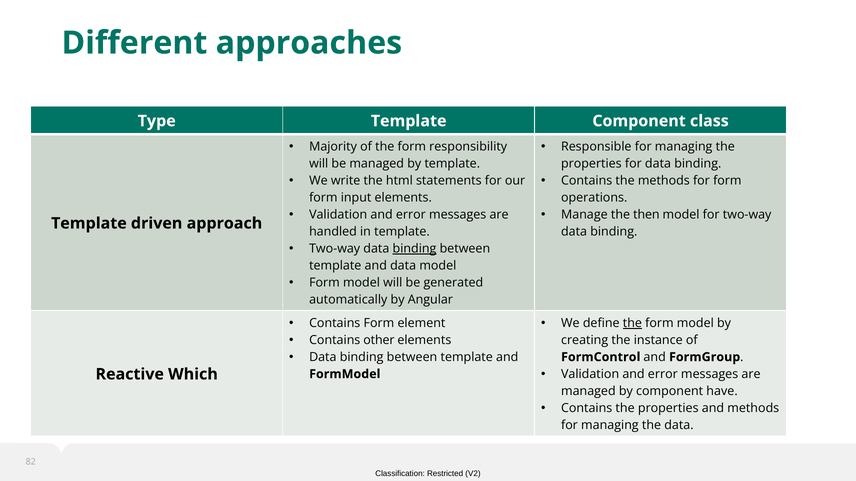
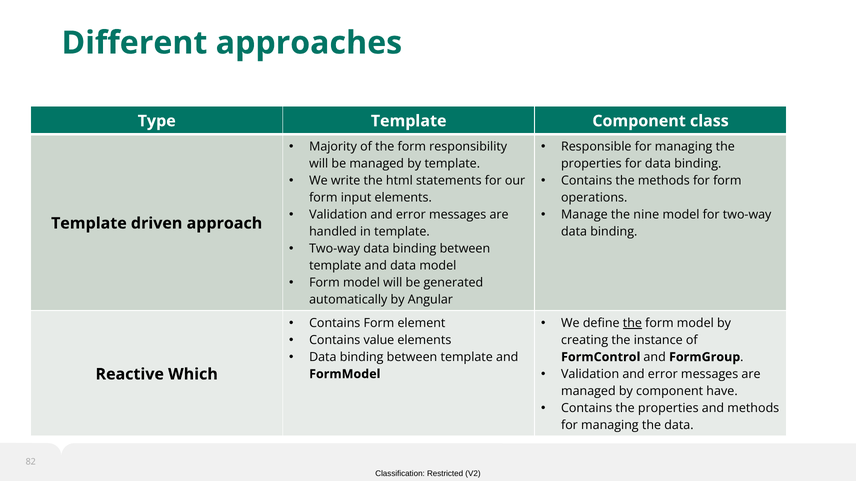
then: then -> nine (646, 215)
binding underline: present -> none (414, 249)
other: other -> value (379, 340)
